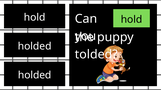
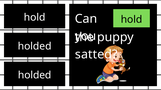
tolded: tolded -> satted (96, 55)
